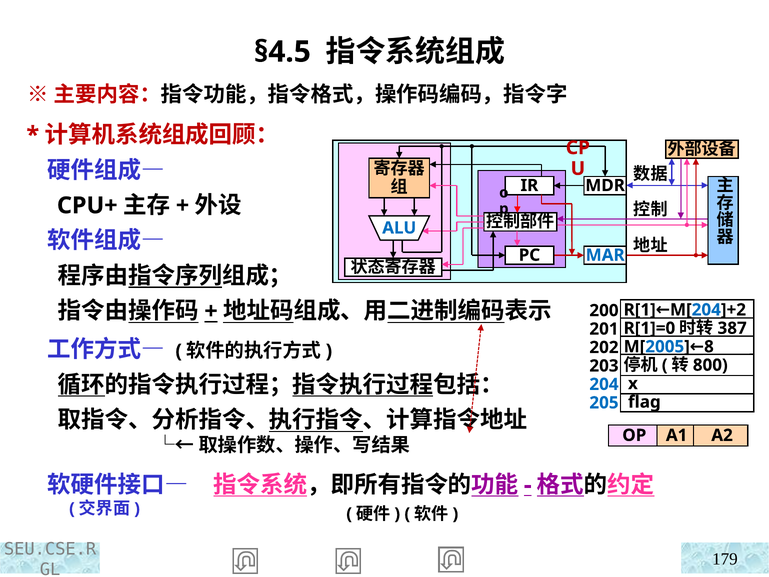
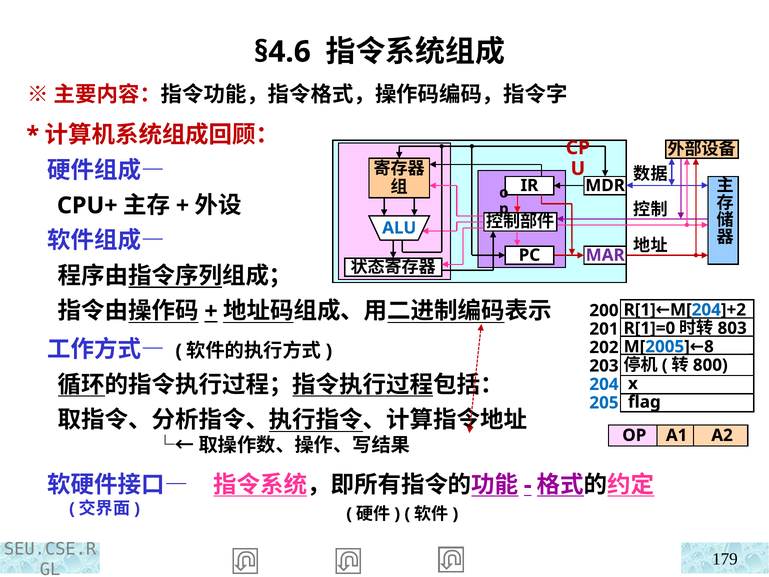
§4.5: §4.5 -> §4.6 (282, 52)
MAR colour: blue -> purple (605, 255)
387: 387 -> 803 (732, 328)
